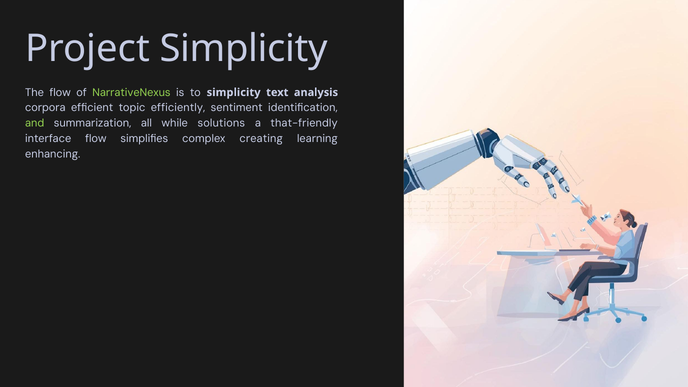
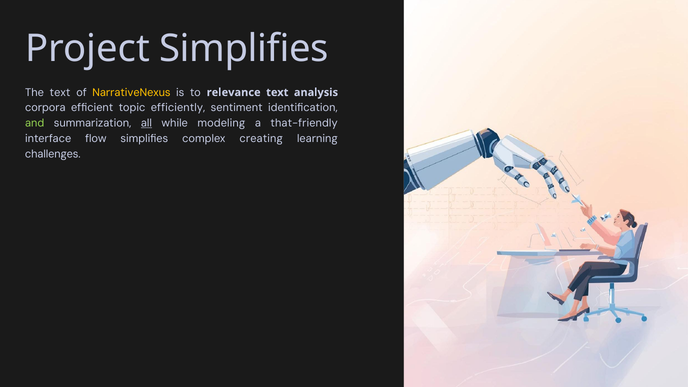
Project Simplicity: Simplicity -> Simplifies (244, 49)
The flow: flow -> text (60, 92)
NarrativeNexus colour: light green -> yellow (131, 92)
to simplicity: simplicity -> relevance (234, 92)
all underline: none -> present (146, 123)
solutions: solutions -> modeling (221, 123)
enhancing: enhancing -> challenges (53, 154)
